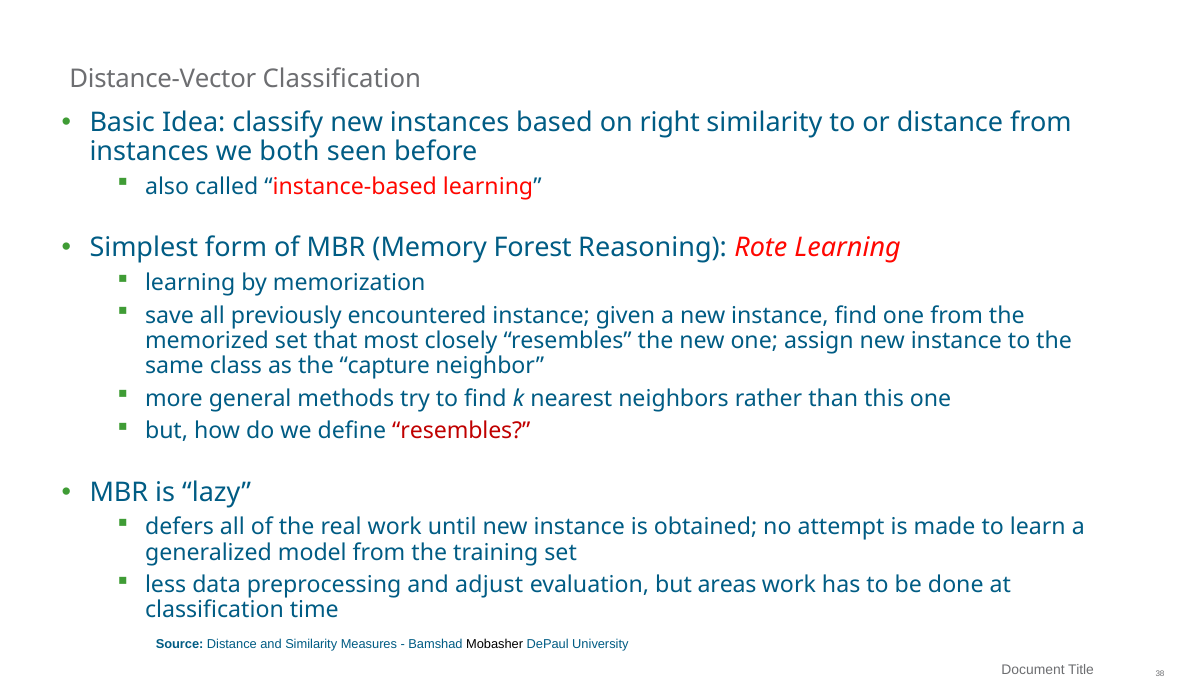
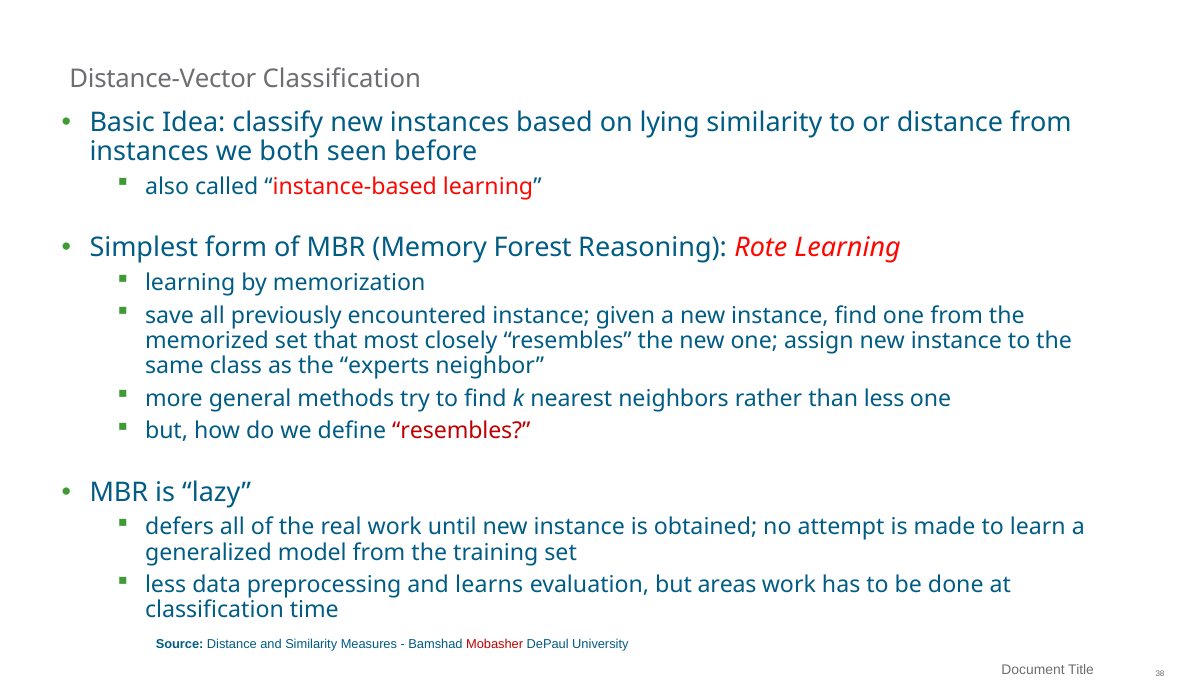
right: right -> lying (670, 122)
capture: capture -> experts (385, 365)
than this: this -> less (884, 398)
adjust: adjust -> learns (489, 585)
Mobasher colour: black -> red (495, 644)
